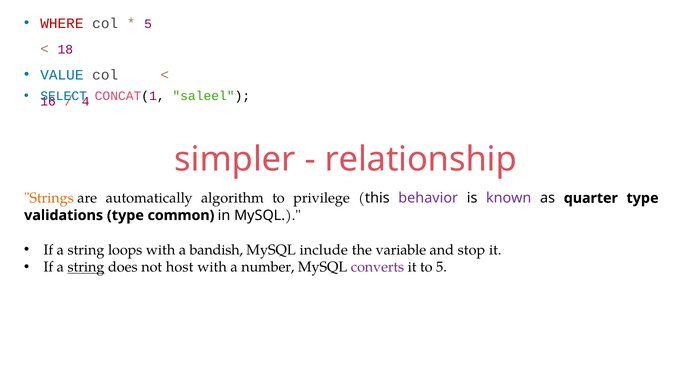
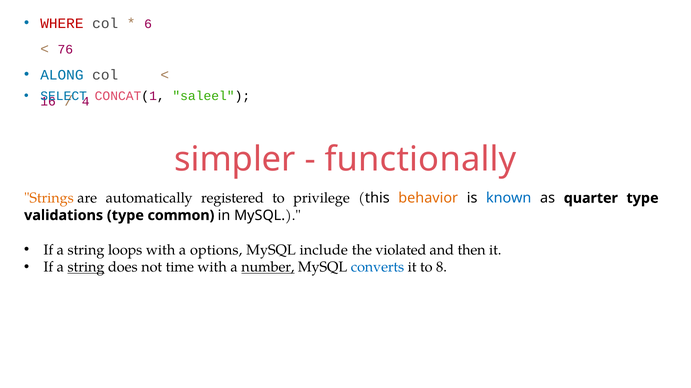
5: 5 -> 6 (148, 24)
18: 18 -> 76 (65, 50)
VALUE: VALUE -> ALONG (62, 75)
relationship: relationship -> functionally (421, 160)
algorithm: algorithm -> registered (232, 198)
behavior colour: purple -> orange (428, 198)
known colour: purple -> blue (509, 198)
bandish: bandish -> options (216, 250)
variable: variable -> violated (401, 250)
stop: stop -> then (472, 250)
host: host -> time (180, 268)
number underline: none -> present (268, 268)
converts colour: purple -> blue (378, 268)
to 5: 5 -> 8 (442, 268)
